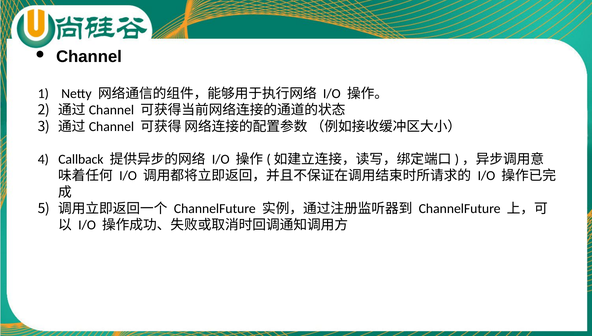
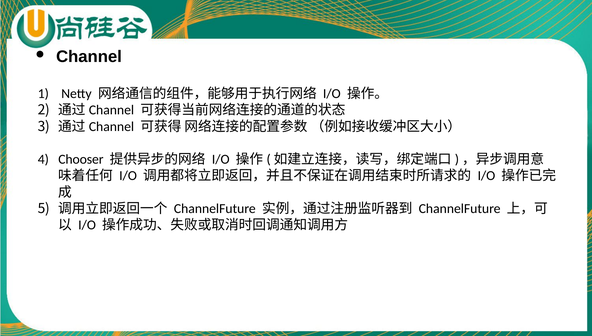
Callback: Callback -> Chooser (81, 159)
